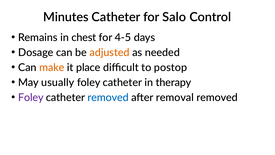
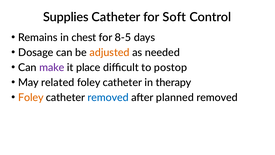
Minutes: Minutes -> Supplies (66, 17)
Salo: Salo -> Soft (174, 17)
4-5: 4-5 -> 8-5 (123, 37)
make colour: orange -> purple (52, 67)
usually: usually -> related (58, 82)
Foley colour: purple -> orange (31, 97)
removal: removal -> planned (175, 97)
